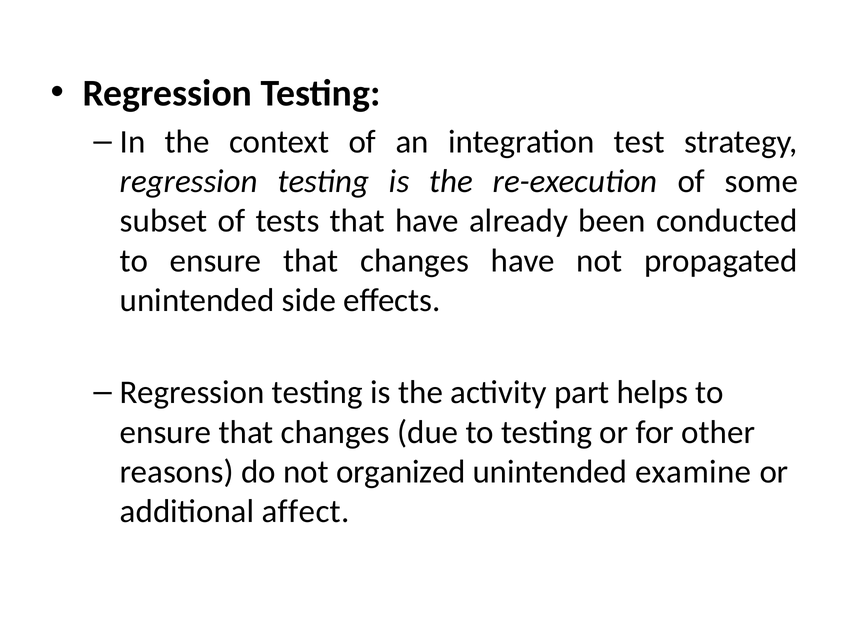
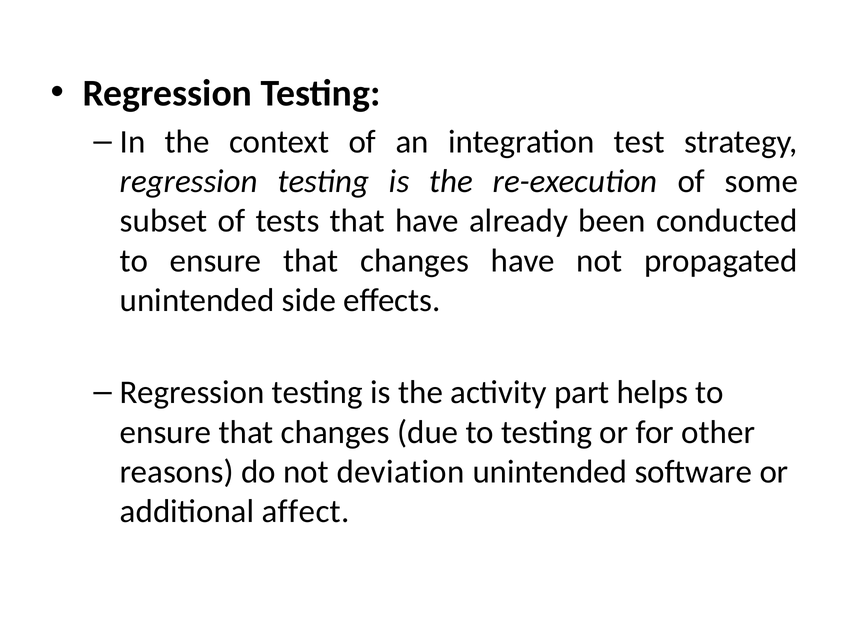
organized: organized -> deviation (401, 471)
examine: examine -> software (693, 471)
